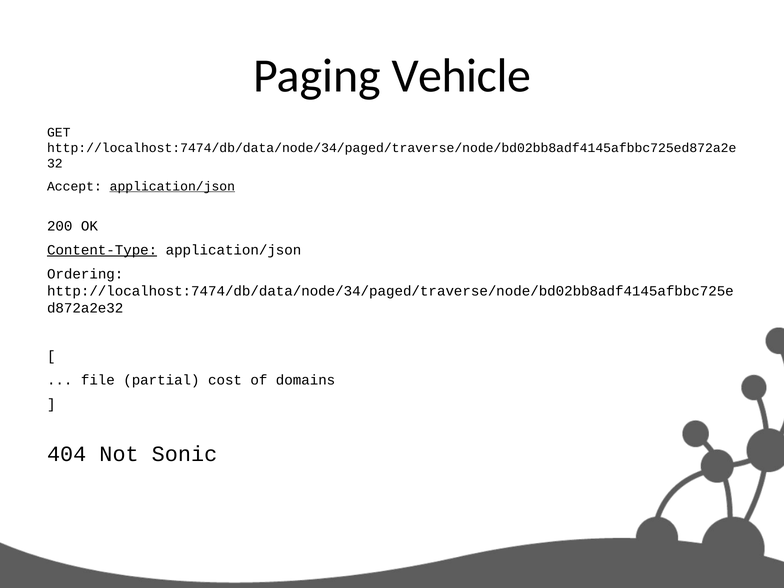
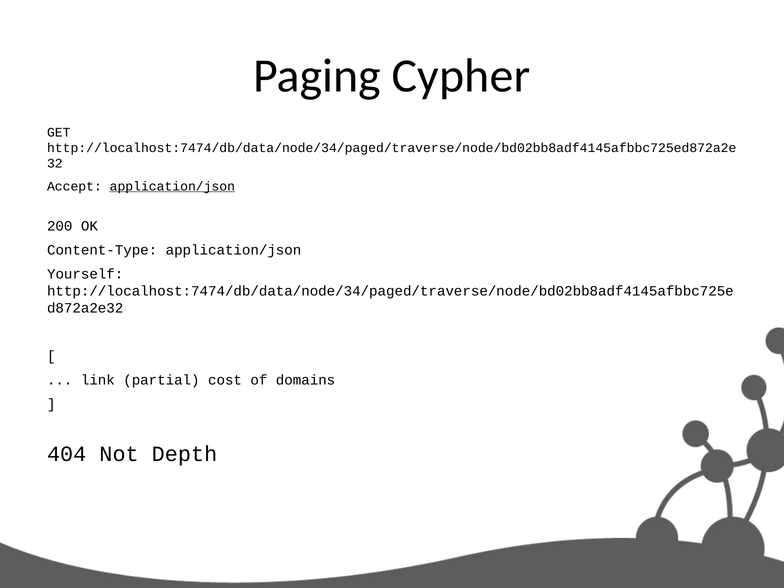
Vehicle: Vehicle -> Cypher (461, 76)
Content-Type underline: present -> none (102, 250)
Ordering: Ordering -> Yourself (85, 274)
file: file -> link (98, 380)
Sonic: Sonic -> Depth (184, 454)
